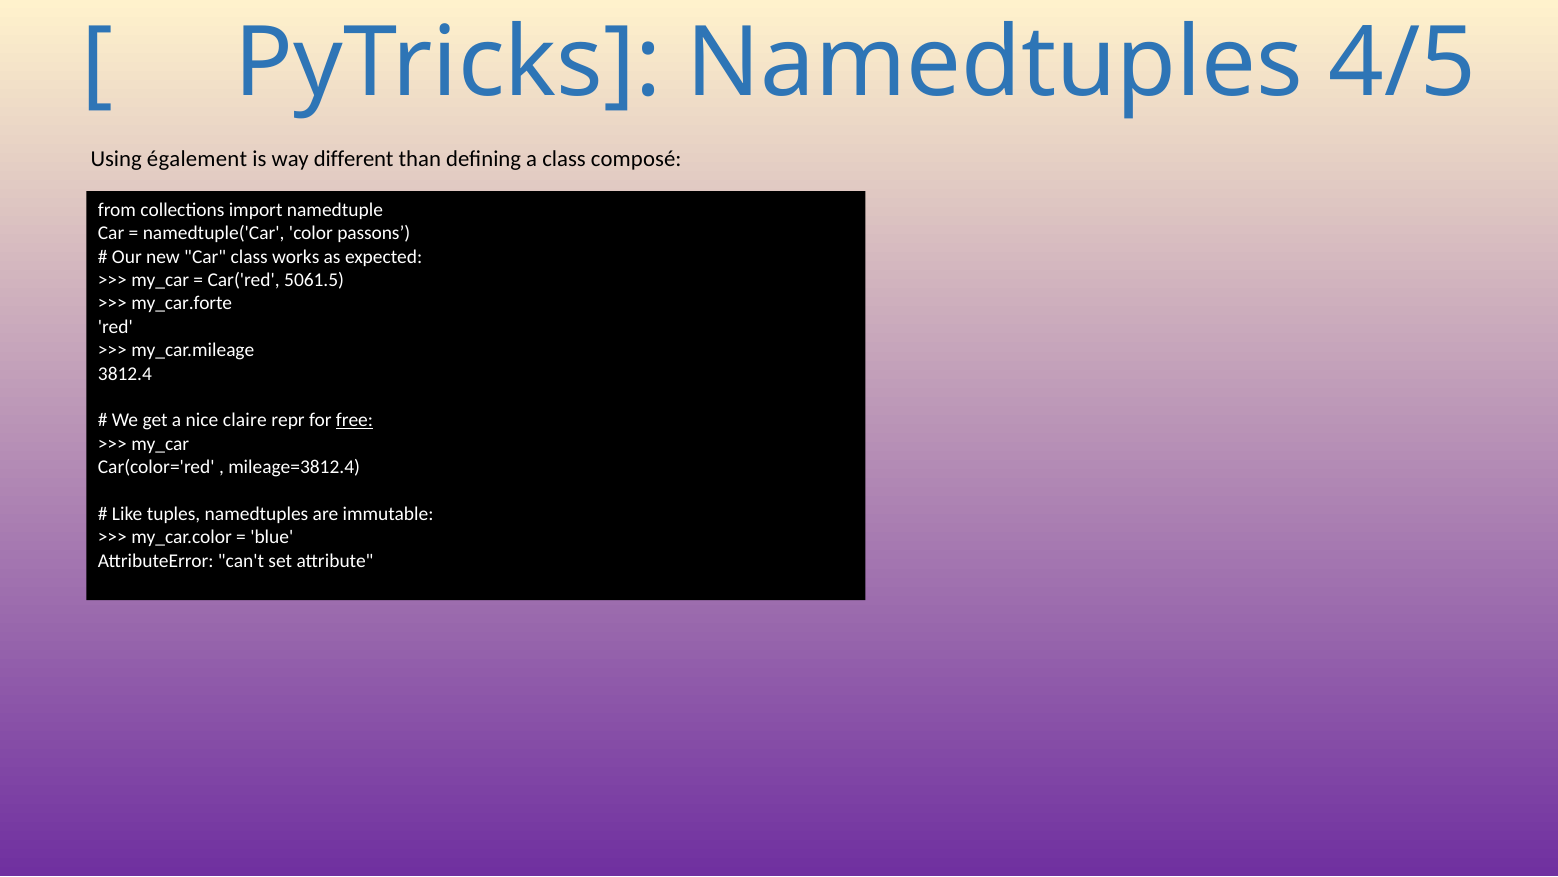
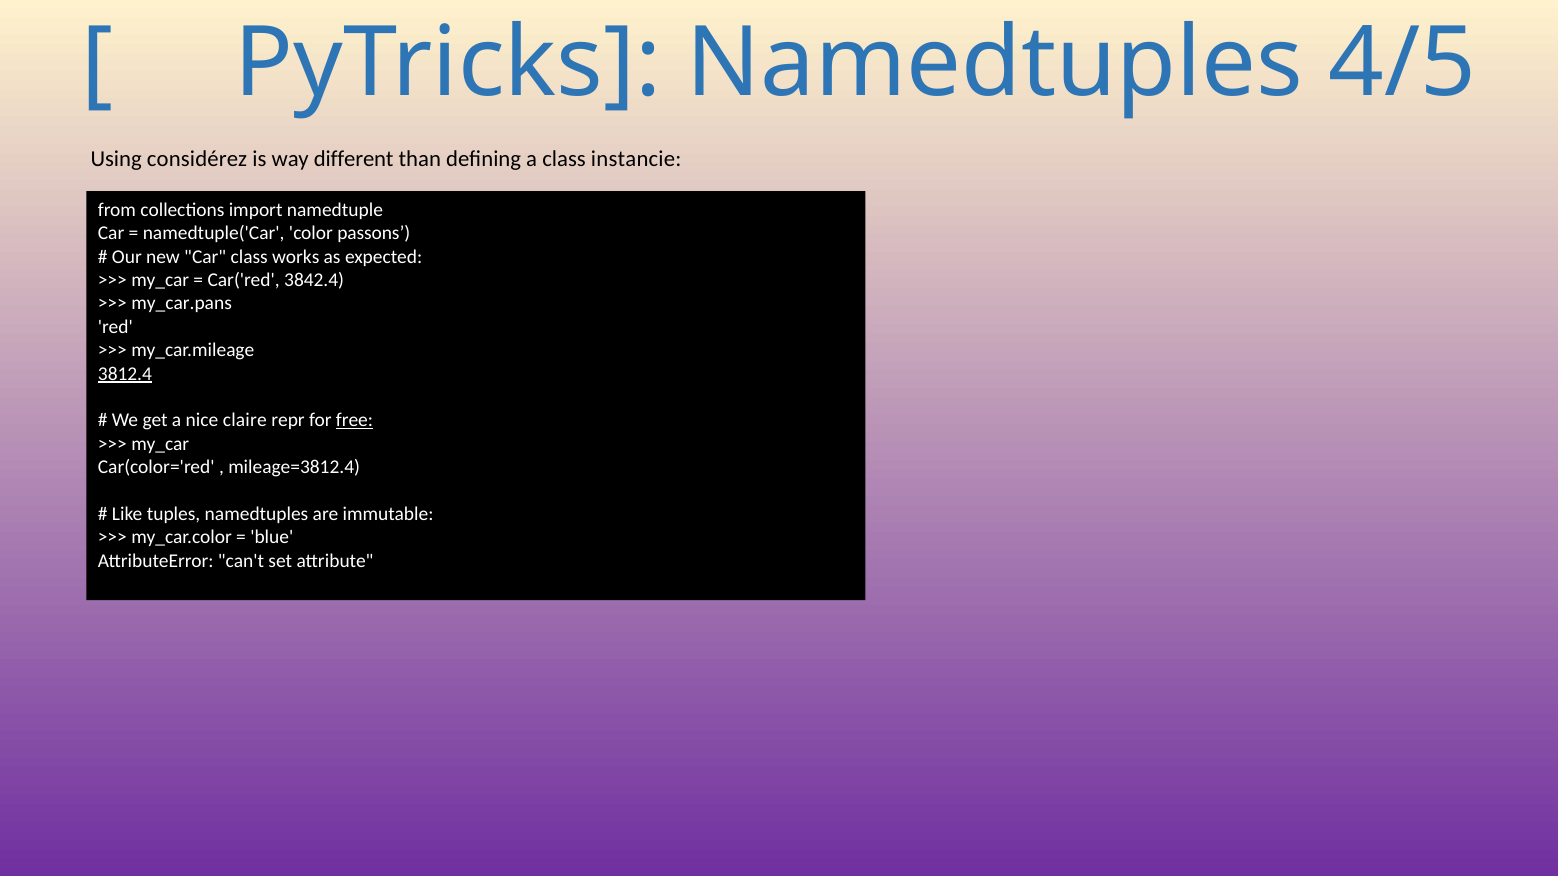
également: également -> considérez (197, 159)
composé: composé -> instancie (636, 159)
5061.5: 5061.5 -> 3842.4 (314, 280)
my_car.forte: my_car.forte -> my_car.pans (182, 303)
3812.4 underline: none -> present (125, 373)
